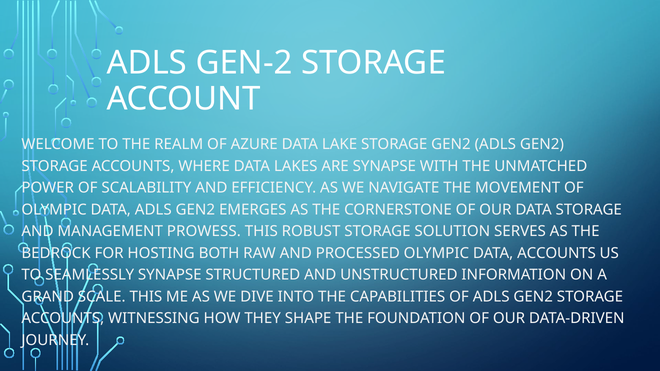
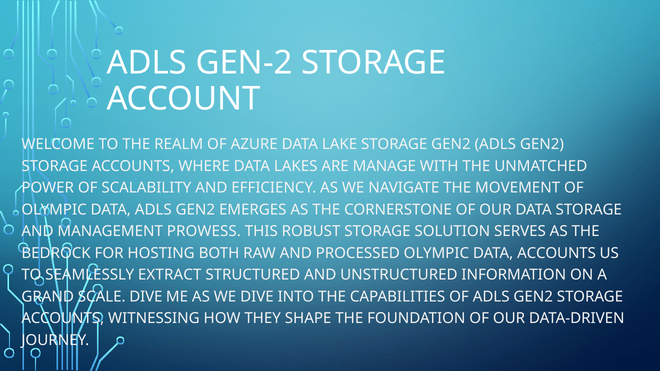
ARE SYNAPSE: SYNAPSE -> MANAGE (384, 166)
SEAMLESSLY SYNAPSE: SYNAPSE -> EXTRACT (170, 275)
SCALE THIS: THIS -> DIVE (146, 297)
